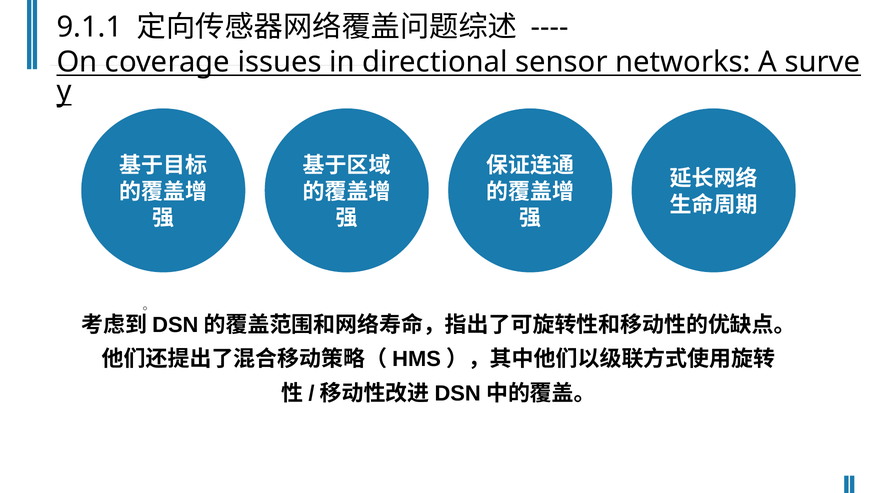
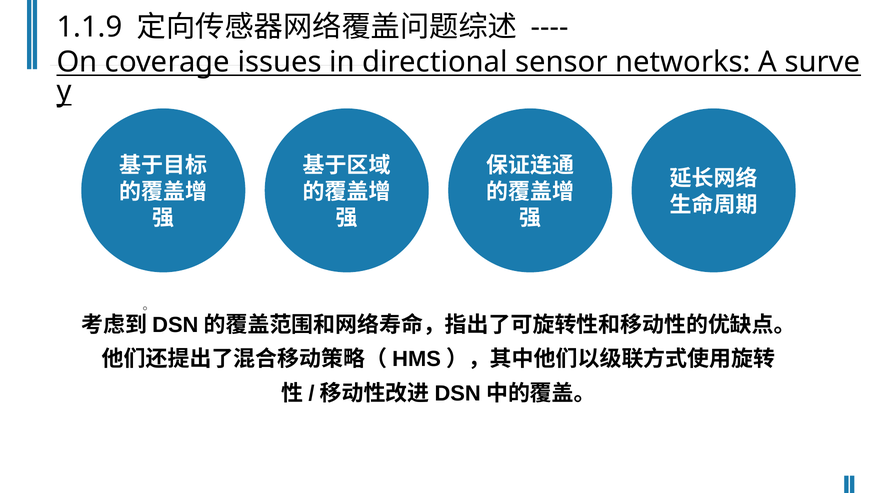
9.1.1: 9.1.1 -> 1.1.9 (89, 27)
